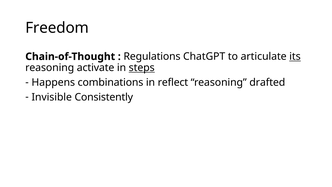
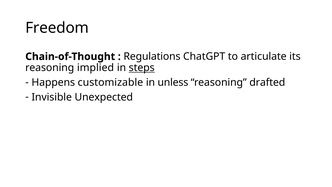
its underline: present -> none (295, 56)
activate: activate -> implied (95, 68)
combinations: combinations -> customizable (110, 82)
reflect: reflect -> unless (173, 82)
Consistently: Consistently -> Unexpected (104, 97)
